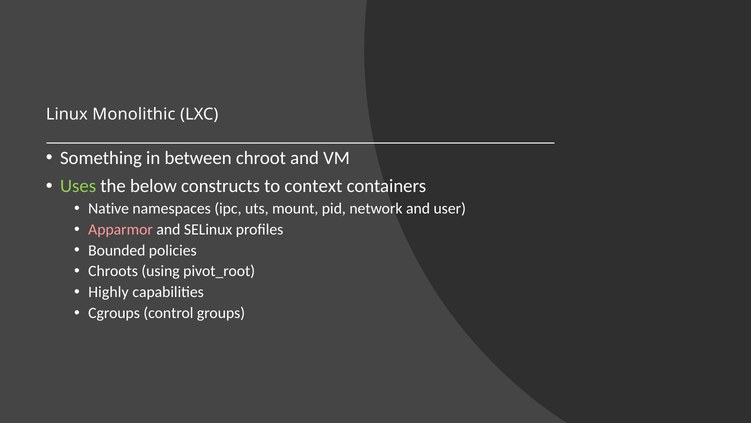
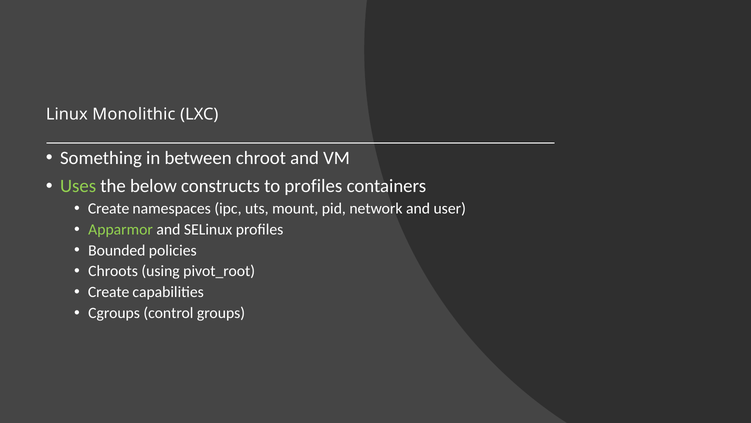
to context: context -> profiles (313, 186)
Native: Native -> Create (109, 208)
Apparmor colour: pink -> light green (121, 229)
Highly: Highly -> Create (109, 292)
